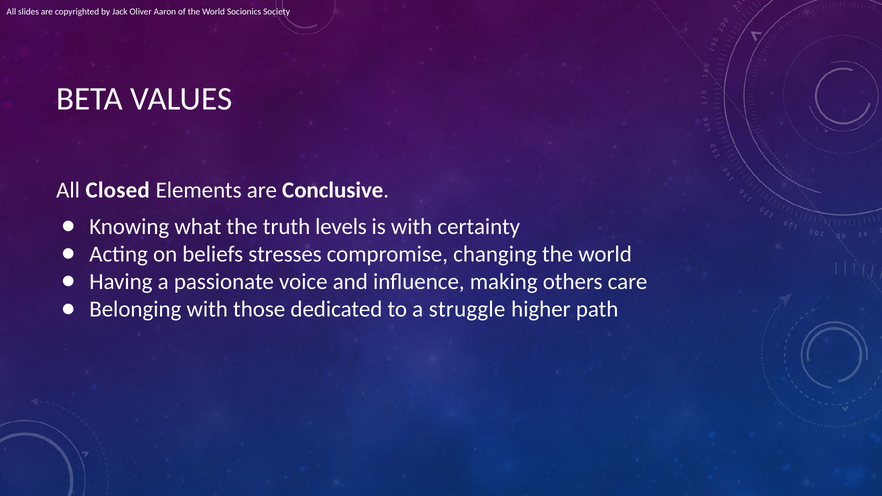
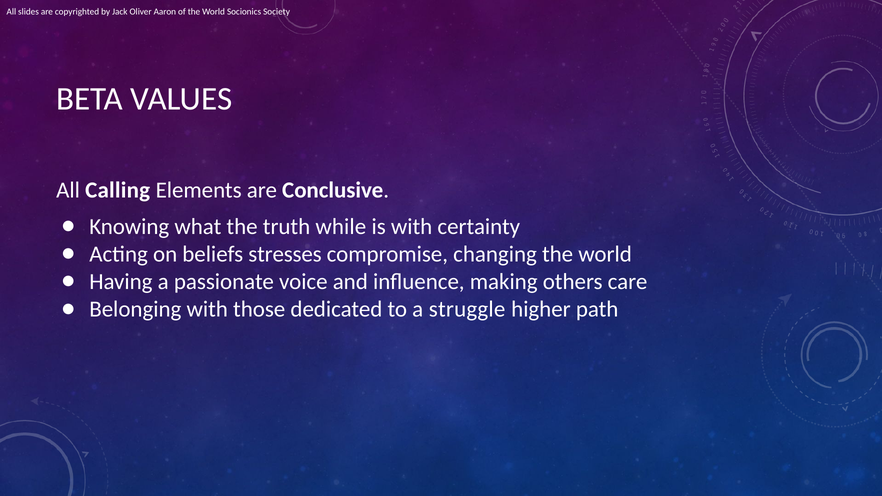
Closed: Closed -> Calling (118, 190)
levels: levels -> while (341, 227)
